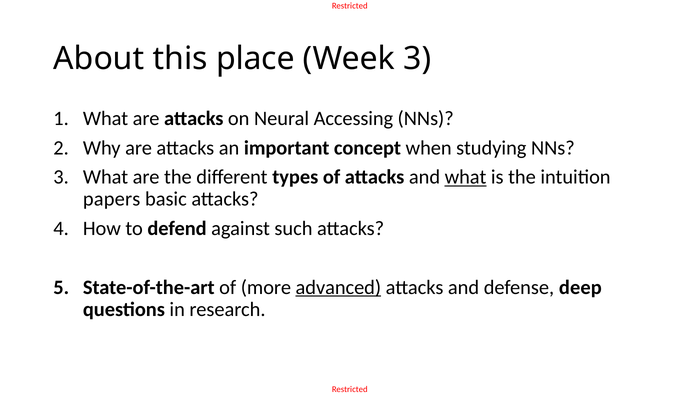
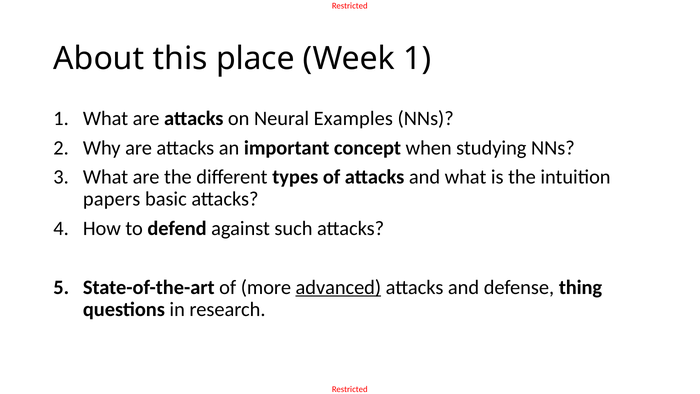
Week 3: 3 -> 1 (417, 59)
Accessing: Accessing -> Examples (353, 118)
what underline: present -> none (466, 177)
deep: deep -> thing (580, 287)
